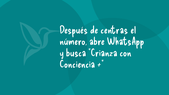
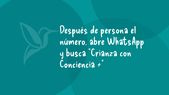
centras: centras -> persona (114, 30)
